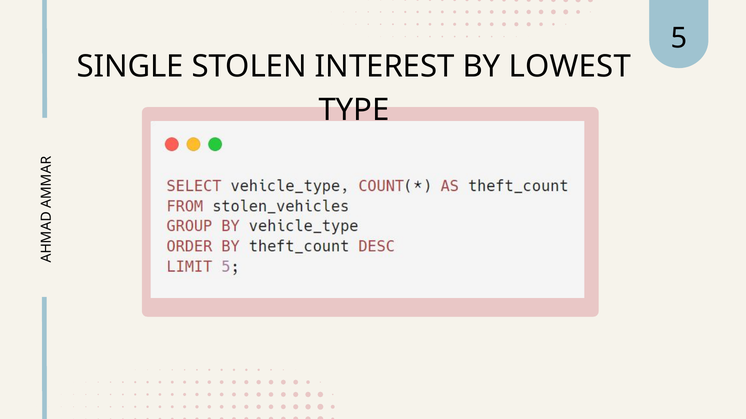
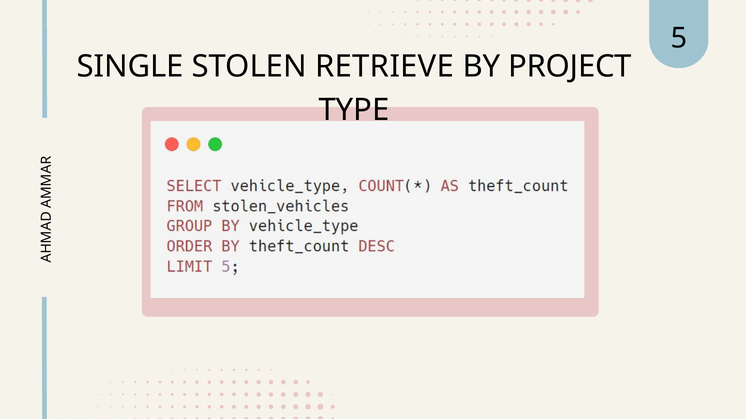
INTEREST: INTEREST -> RETRIEVE (385, 67)
LOWEST: LOWEST -> PROJECT (570, 67)
